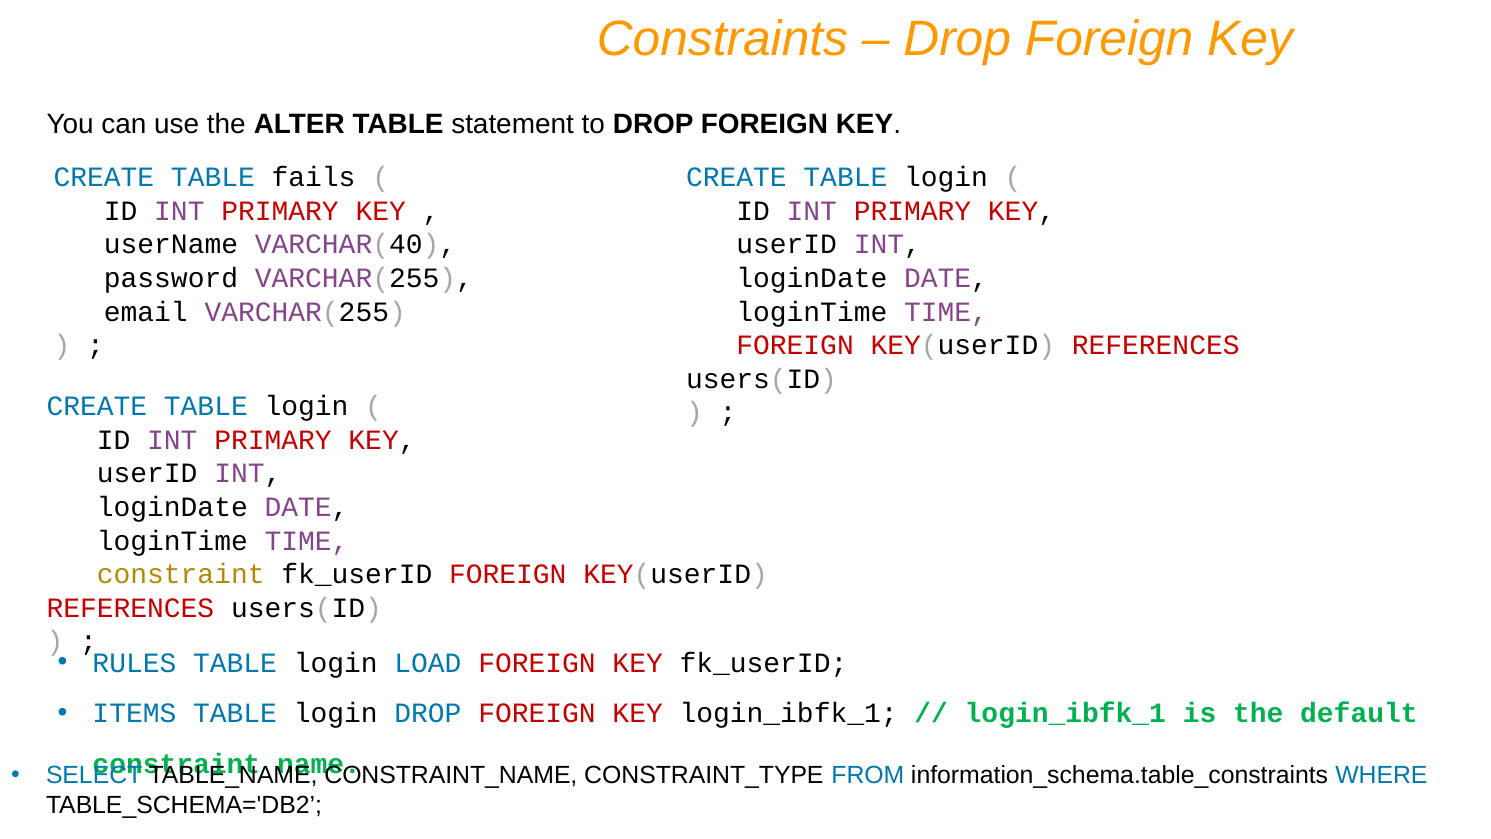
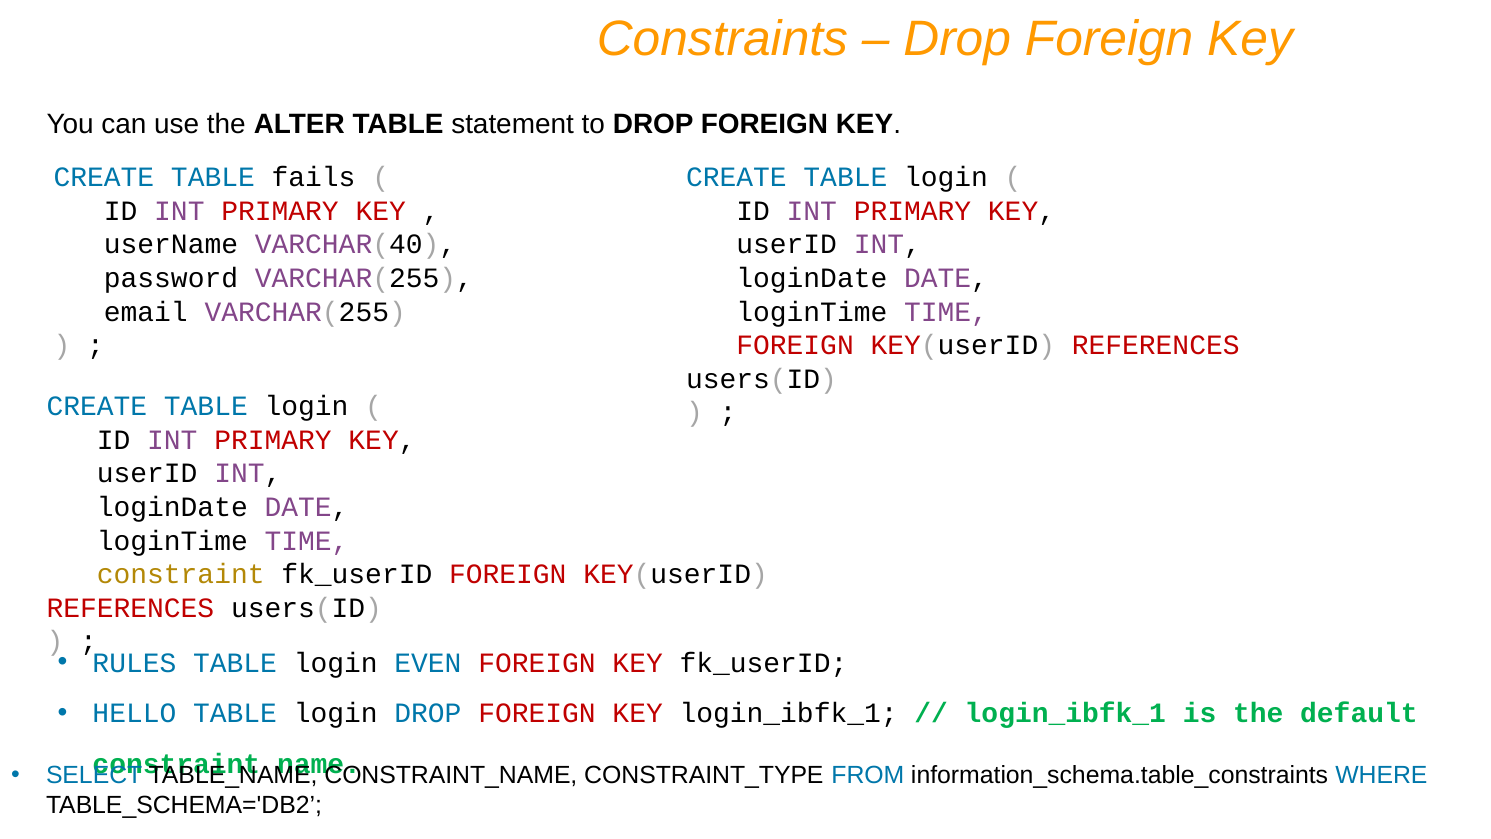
LOAD: LOAD -> EVEN (428, 663)
ITEMS: ITEMS -> HELLO (134, 713)
